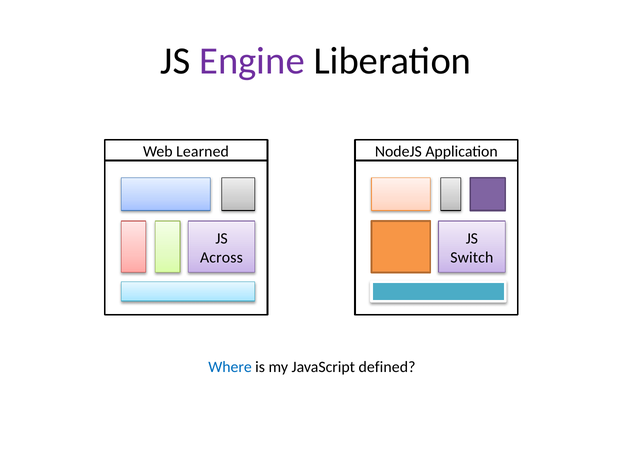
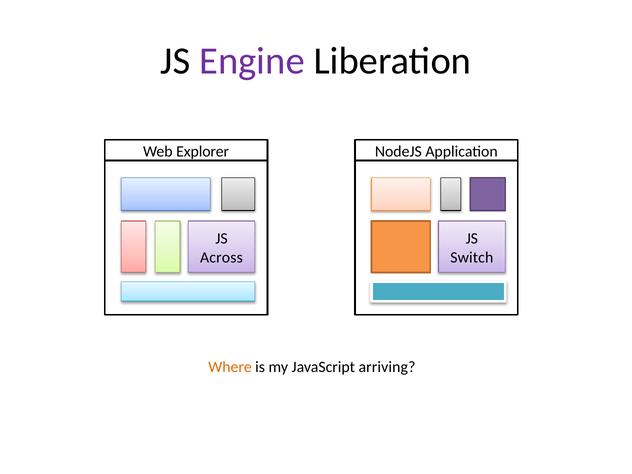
Learned: Learned -> Explorer (203, 151)
Where colour: blue -> orange (230, 367)
defined: defined -> arriving (387, 367)
